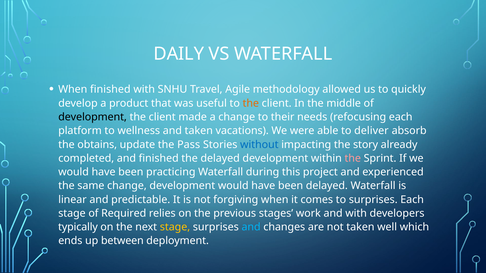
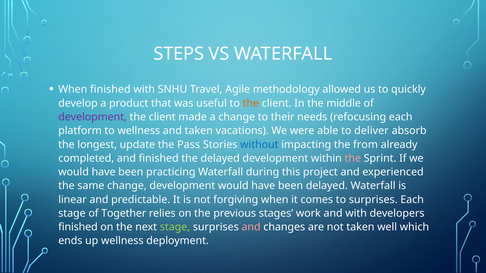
DAILY: DAILY -> STEPS (179, 54)
development colour: black -> purple (93, 117)
obtains: obtains -> longest (97, 145)
story: story -> from (365, 145)
Required: Required -> Together (124, 214)
typically: typically -> finished (78, 227)
stage colour: yellow -> light green (175, 227)
and colour: light blue -> pink (251, 227)
up between: between -> wellness (122, 241)
